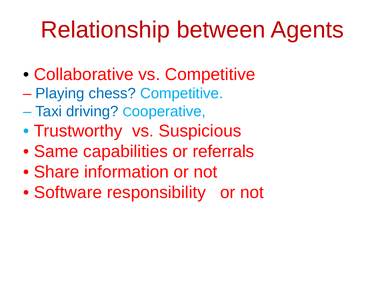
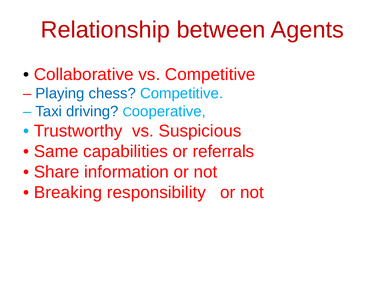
Software: Software -> Breaking (68, 192)
